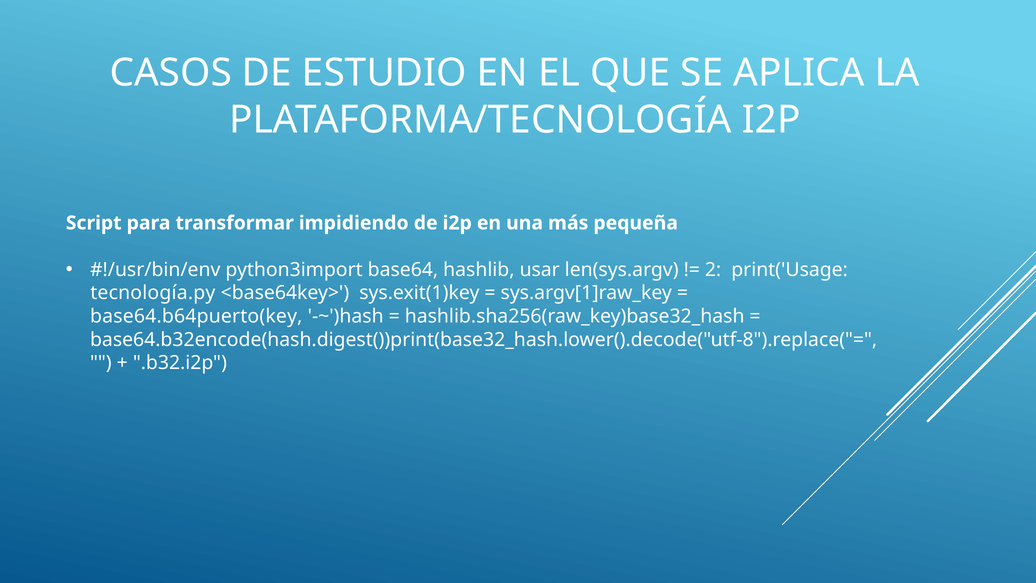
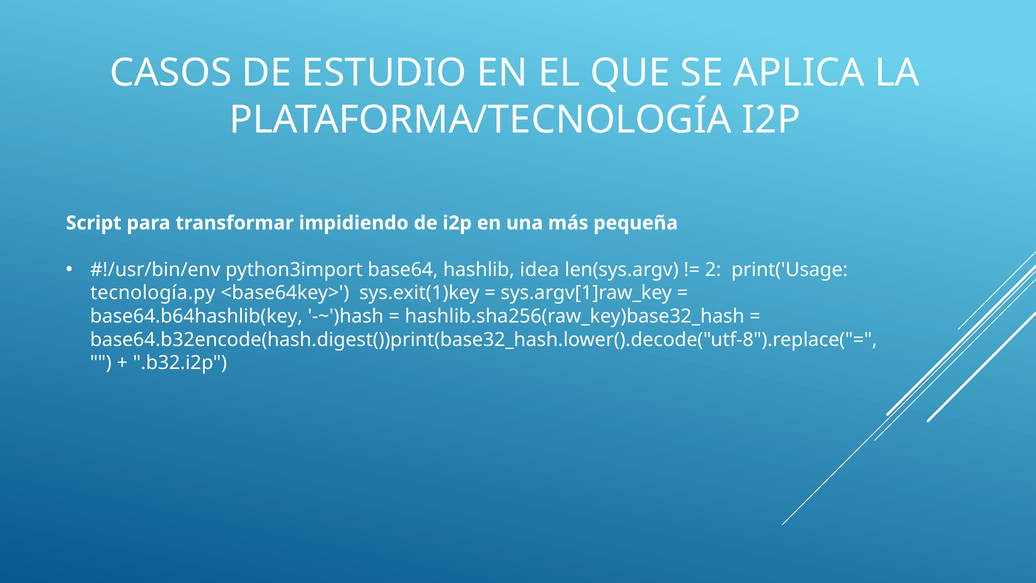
usar: usar -> idea (540, 270)
base64.b64puerto(key: base64.b64puerto(key -> base64.b64hashlib(key (196, 316)
